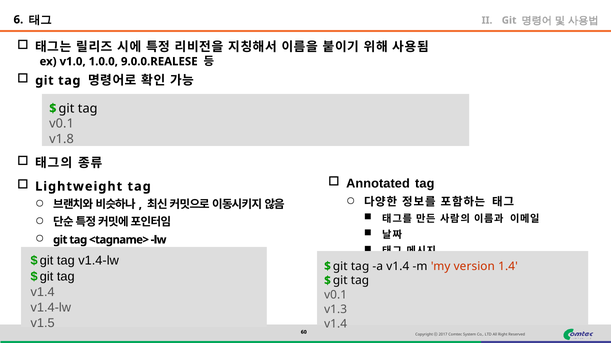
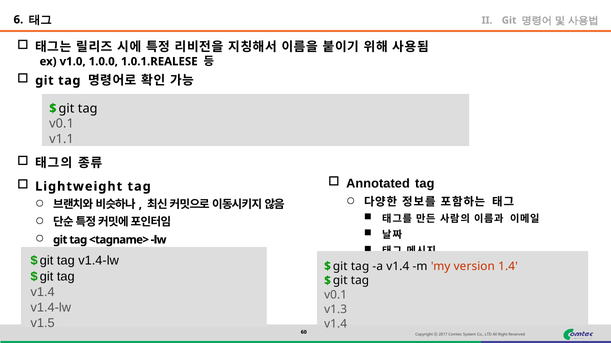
9.0.0.REALESE: 9.0.0.REALESE -> 1.0.1.REALESE (159, 62)
v1.8: v1.8 -> v1.1 (62, 140)
